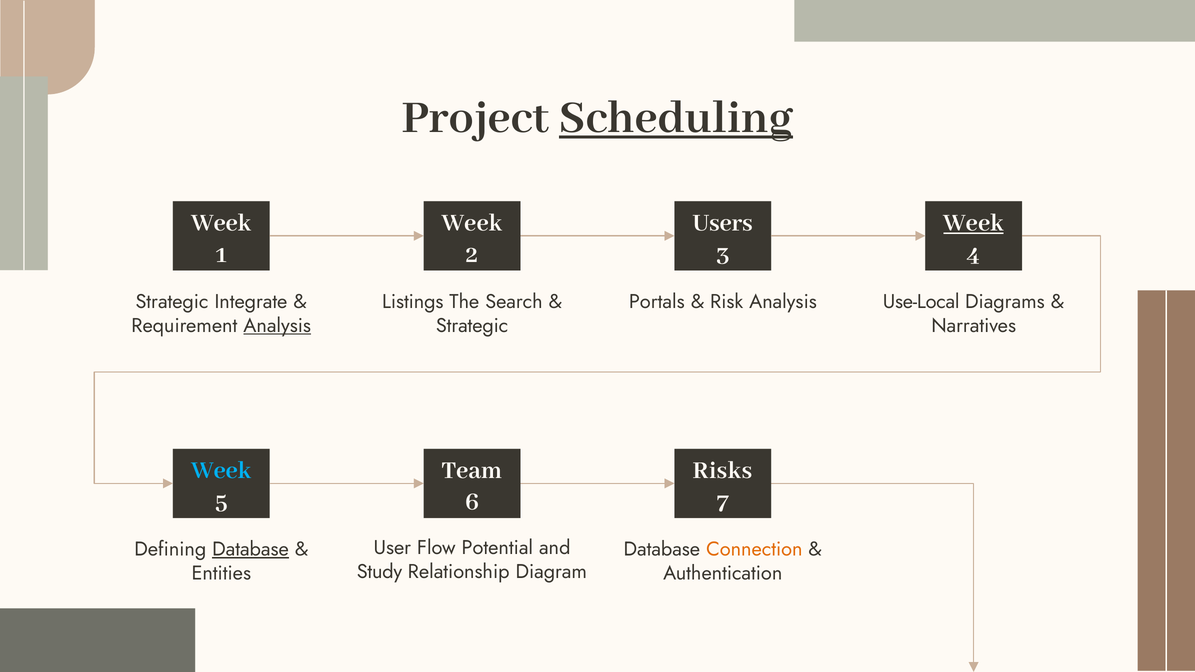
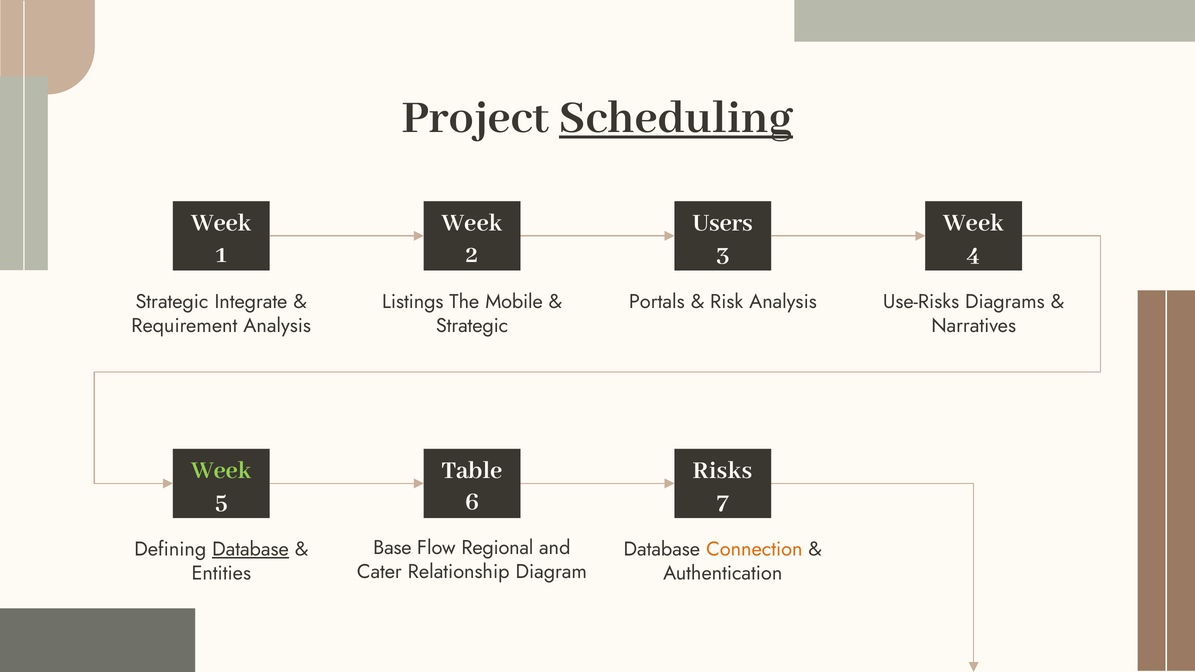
Week underline: present -> none (974, 222)
Search: Search -> Mobile (514, 302)
Use-Local: Use-Local -> Use-Risks (921, 302)
Analysis underline: present -> none (277, 326)
Week colour: light blue -> light green (221, 469)
Team: Team -> Table (472, 469)
User: User -> Base (392, 548)
Potential: Potential -> Regional (497, 548)
Study: Study -> Cater (379, 572)
